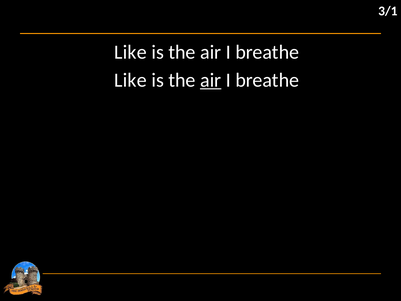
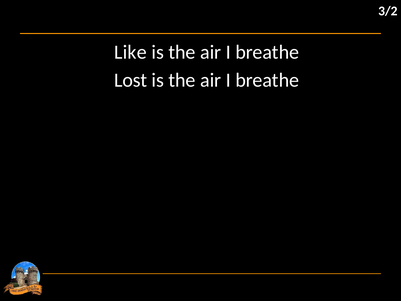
3/1: 3/1 -> 3/2 (388, 11)
Like: Like -> Lost (131, 80)
air underline: present -> none (211, 80)
